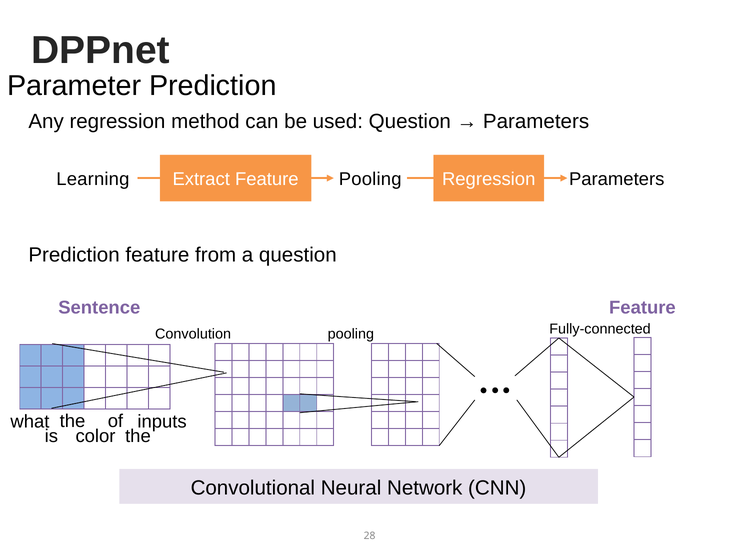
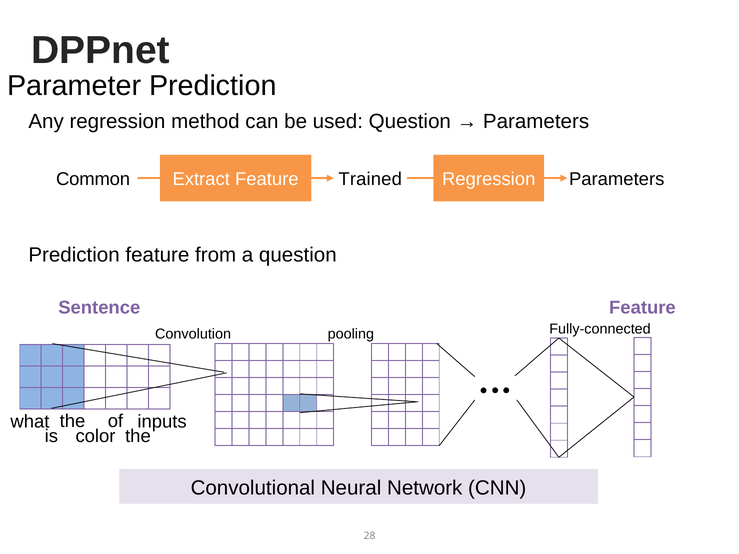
Learning: Learning -> Common (93, 179)
Feature Pooling: Pooling -> Trained (370, 179)
